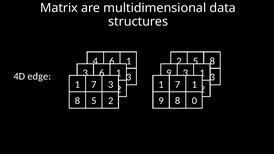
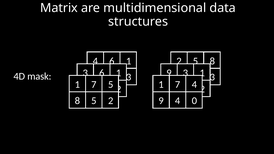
edge: edge -> mask (39, 76)
7 3: 3 -> 5 (111, 85)
7 1: 1 -> 4 (194, 85)
9 8: 8 -> 4 (178, 101)
